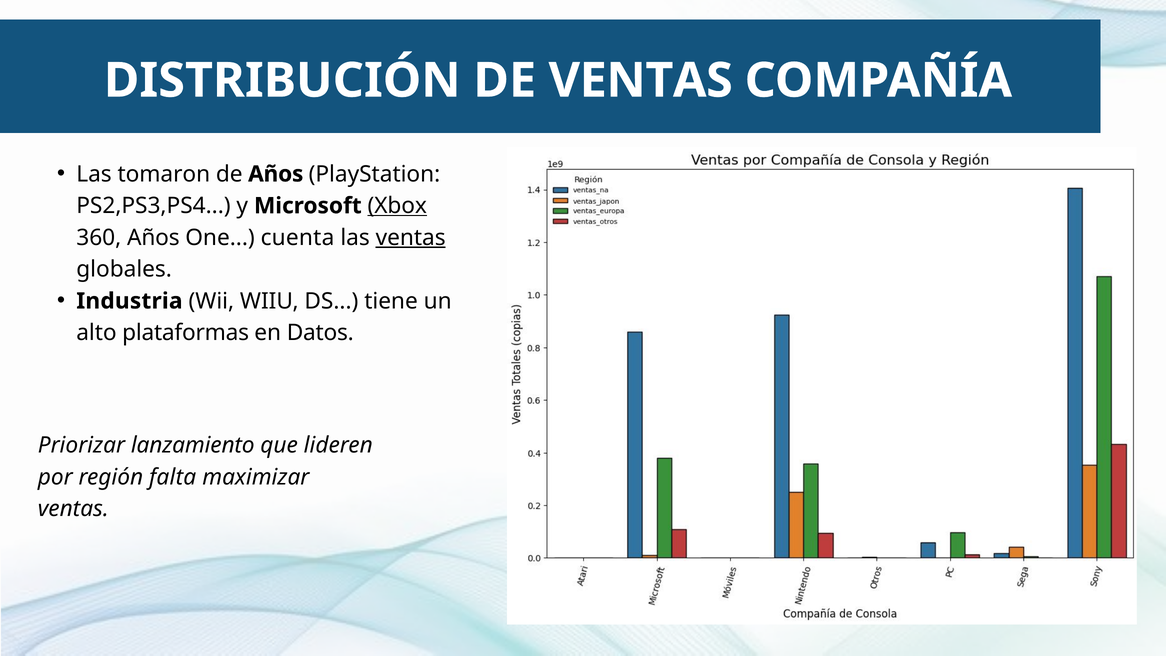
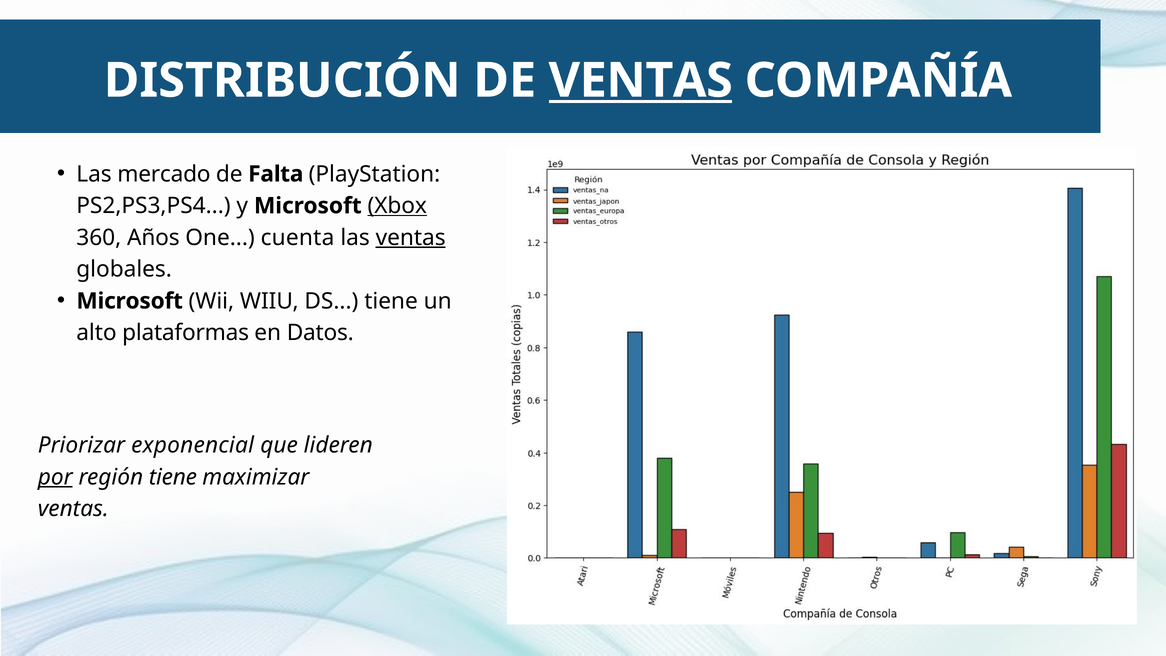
VENTAS underline: none -> present (641, 81)
tomaron: tomaron -> mercado (164, 174)
de Años: Años -> Falta (276, 174)
Industria: Industria -> Microsoft (130, 301)
lanzamiento: lanzamiento -> exponencial (193, 445)
por underline: none -> present (55, 477)
región falta: falta -> tiene (173, 477)
